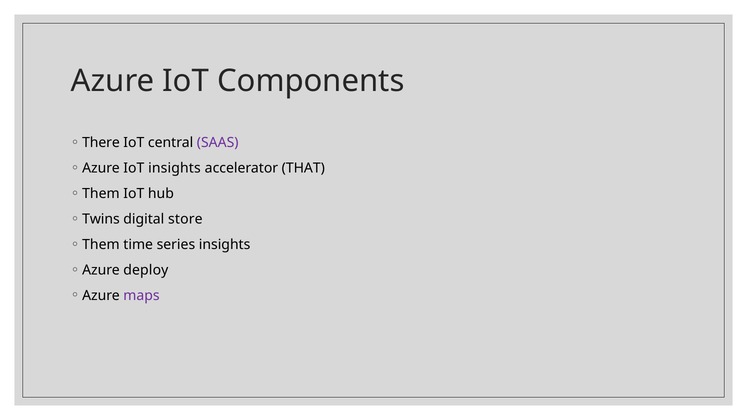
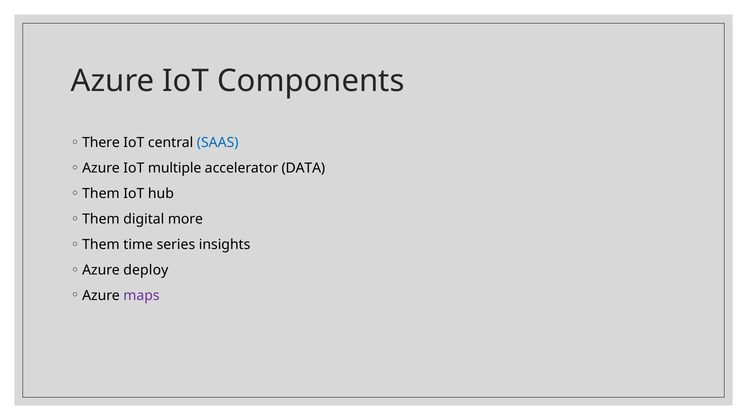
SAAS colour: purple -> blue (218, 143)
IoT insights: insights -> multiple (175, 168)
THAT: THAT -> DATA (303, 168)
Twins: Twins -> Them (101, 219)
store: store -> more (185, 219)
